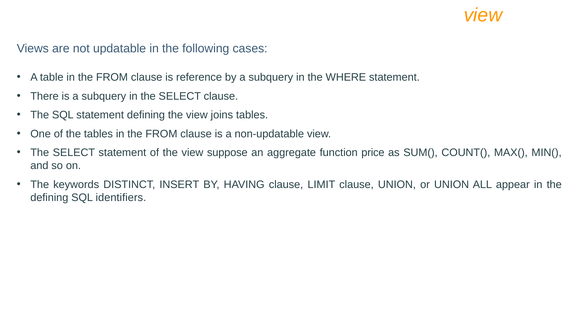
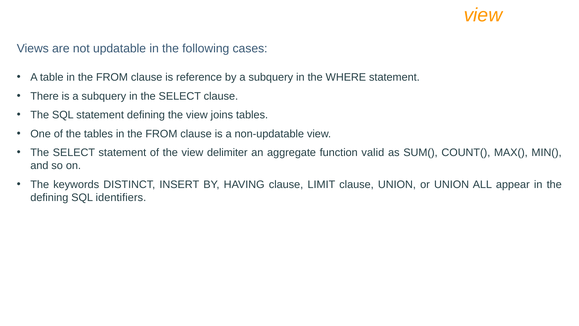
suppose: suppose -> delimiter (227, 152)
price: price -> valid (373, 152)
